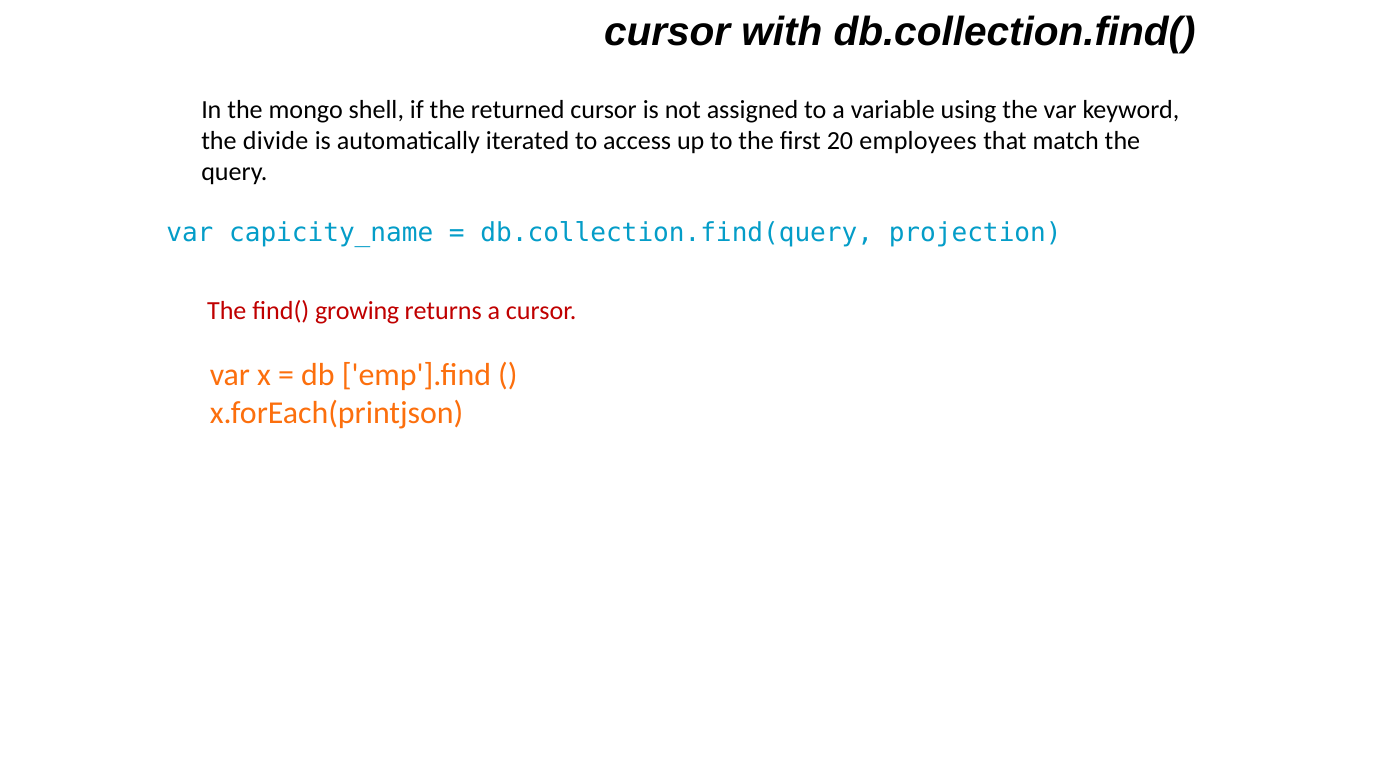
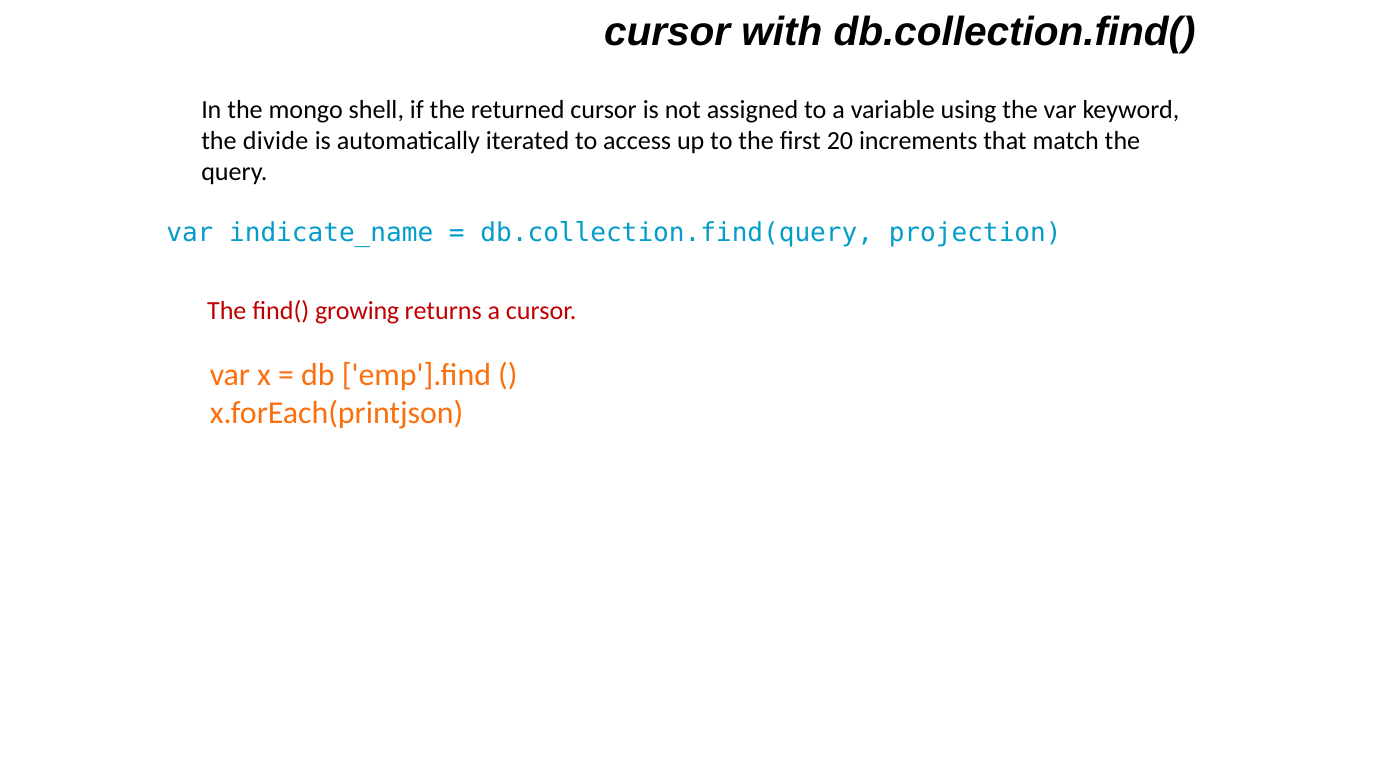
employees: employees -> increments (918, 141)
capicity_name: capicity_name -> indicate_name (331, 233)
